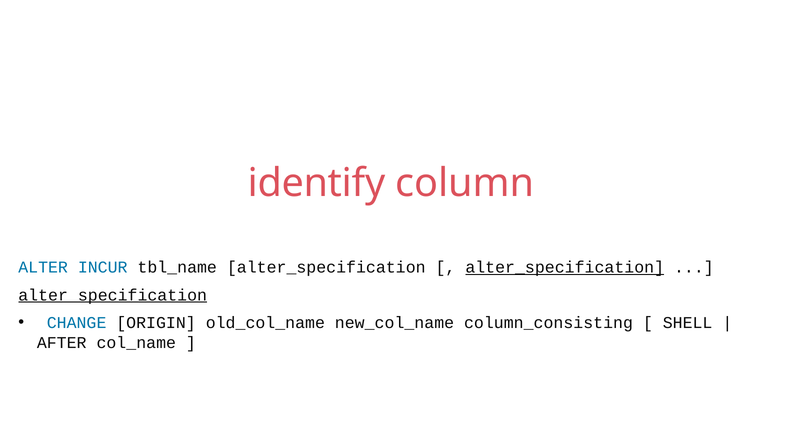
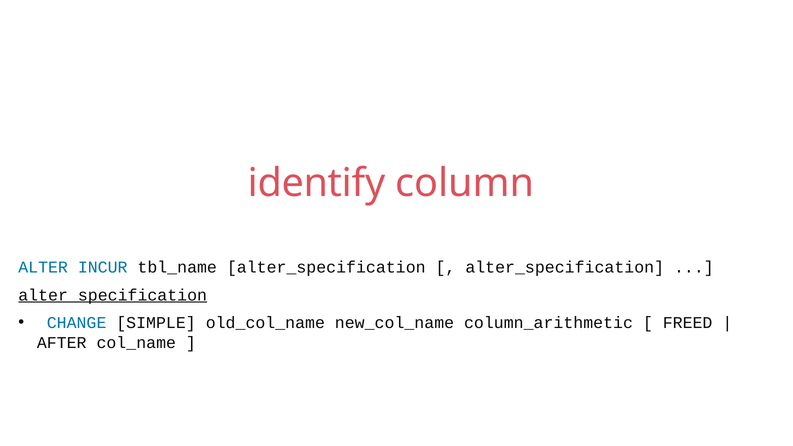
alter_specification underline: present -> none (565, 267)
ORIGIN: ORIGIN -> SIMPLE (156, 323)
column_consisting: column_consisting -> column_arithmetic (549, 323)
SHELL: SHELL -> FREED (688, 323)
